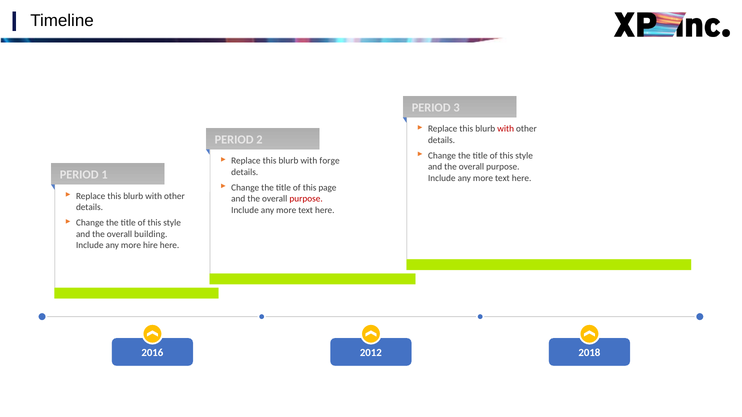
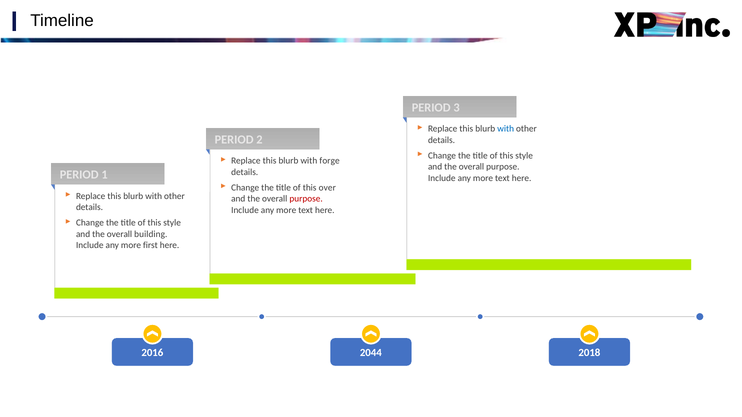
with colour: red -> blue (506, 129)
page: page -> over (327, 188)
hire: hire -> first (150, 245)
2012: 2012 -> 2044 (371, 353)
